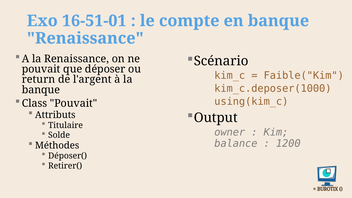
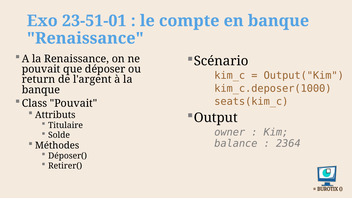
16-51-01: 16-51-01 -> 23-51-01 (94, 21)
Faible("Kim: Faible("Kim -> Output("Kim (304, 76)
using(kim_c: using(kim_c -> seats(kim_c (251, 101)
1200: 1200 -> 2364 (288, 143)
